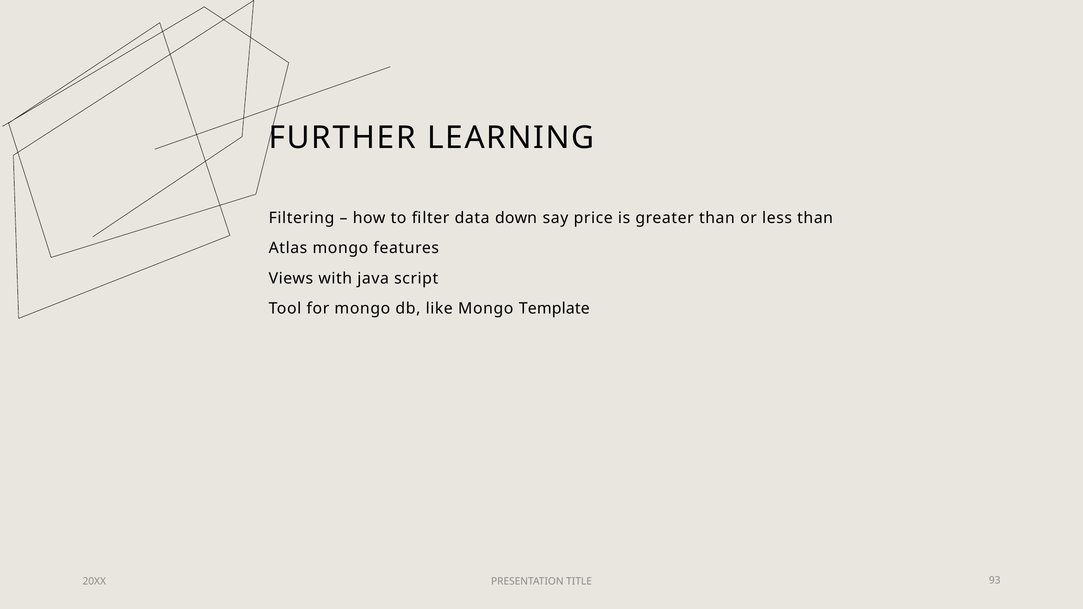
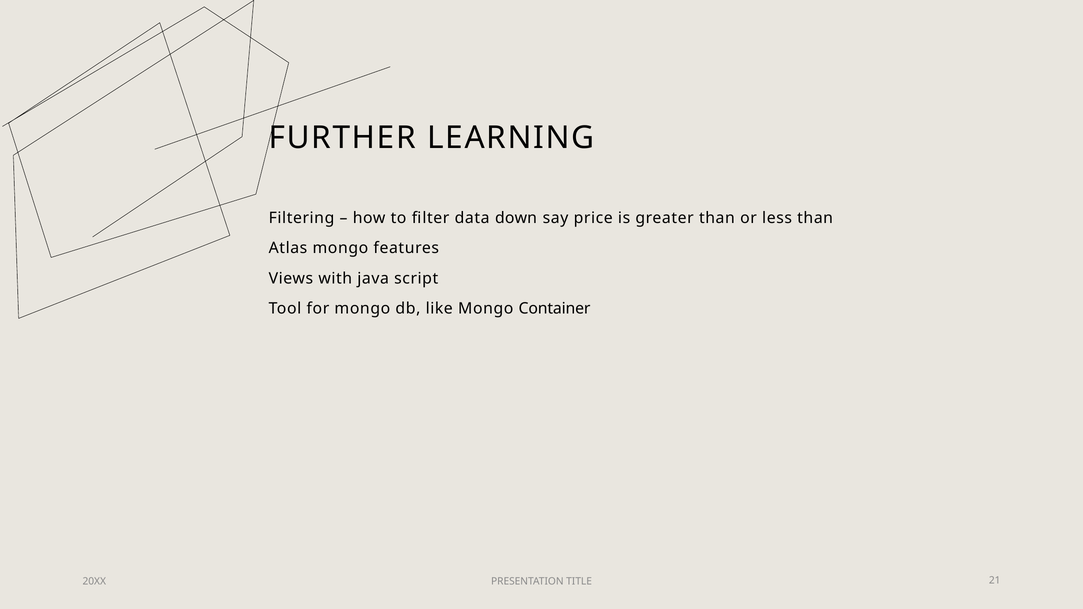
Template: Template -> Container (554, 309)
93: 93 -> 21 (995, 581)
